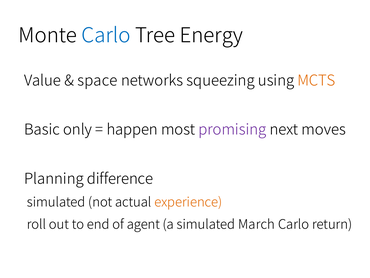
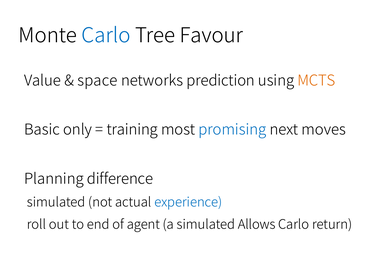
Energy: Energy -> Favour (211, 36)
squeezing: squeezing -> prediction (221, 81)
happen: happen -> training (132, 130)
promising colour: purple -> blue (232, 130)
experience colour: orange -> blue (188, 202)
March: March -> Allows (257, 224)
